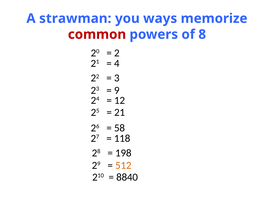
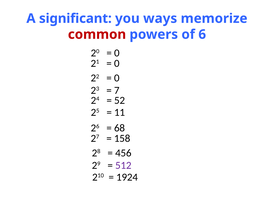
strawman: strawman -> significant (75, 19)
8: 8 -> 6 (202, 35)
2: 2 -> 0 (117, 53)
4: 4 -> 0 (117, 64)
3: 3 -> 0 (117, 78)
9: 9 -> 7 (117, 91)
12: 12 -> 52 (120, 101)
21: 21 -> 11 (120, 113)
58: 58 -> 68 (119, 128)
118: 118 -> 158 (122, 139)
198: 198 -> 456 (123, 153)
512 colour: orange -> purple (123, 166)
8840: 8840 -> 1924 (127, 178)
